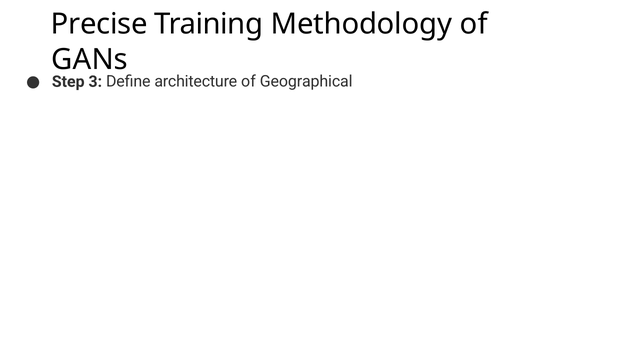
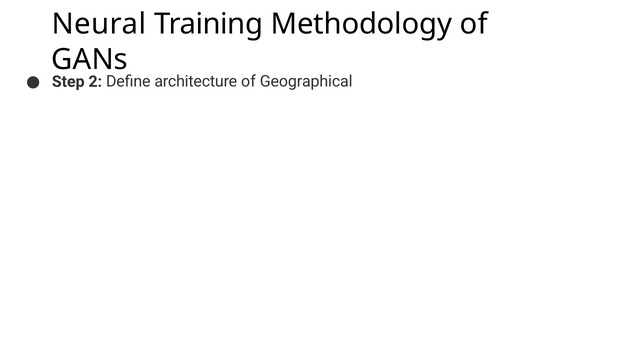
Precise: Precise -> Neural (99, 24)
3: 3 -> 2 (95, 82)
